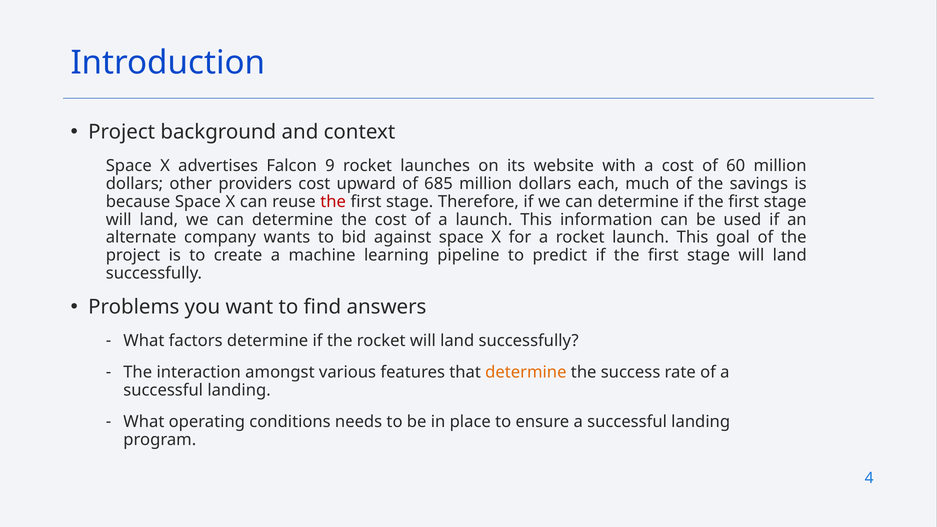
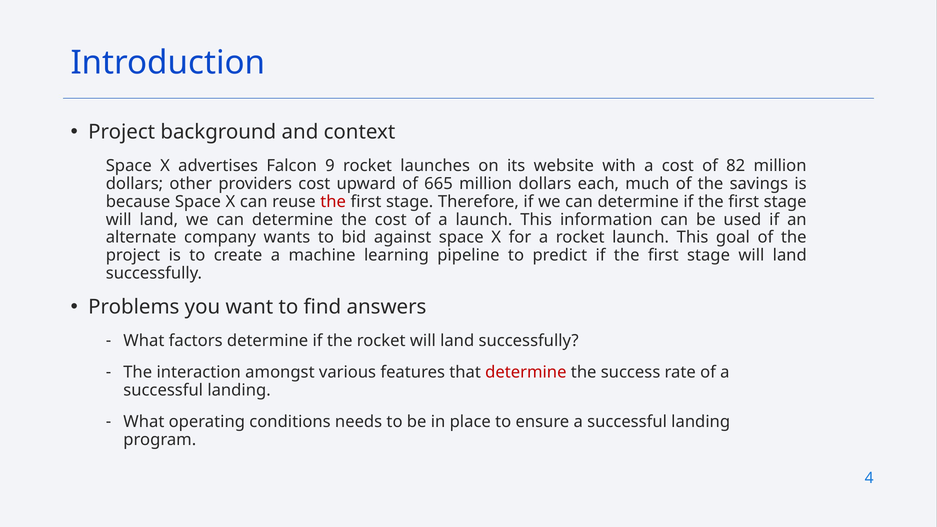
60: 60 -> 82 (736, 166)
685: 685 -> 665 (439, 184)
determine colour: orange -> red (526, 372)
